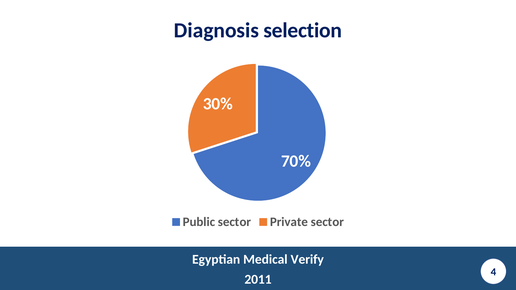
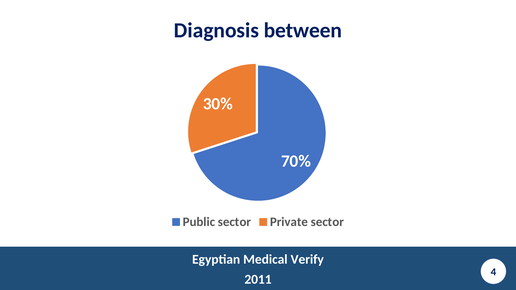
selection: selection -> between (303, 30)
